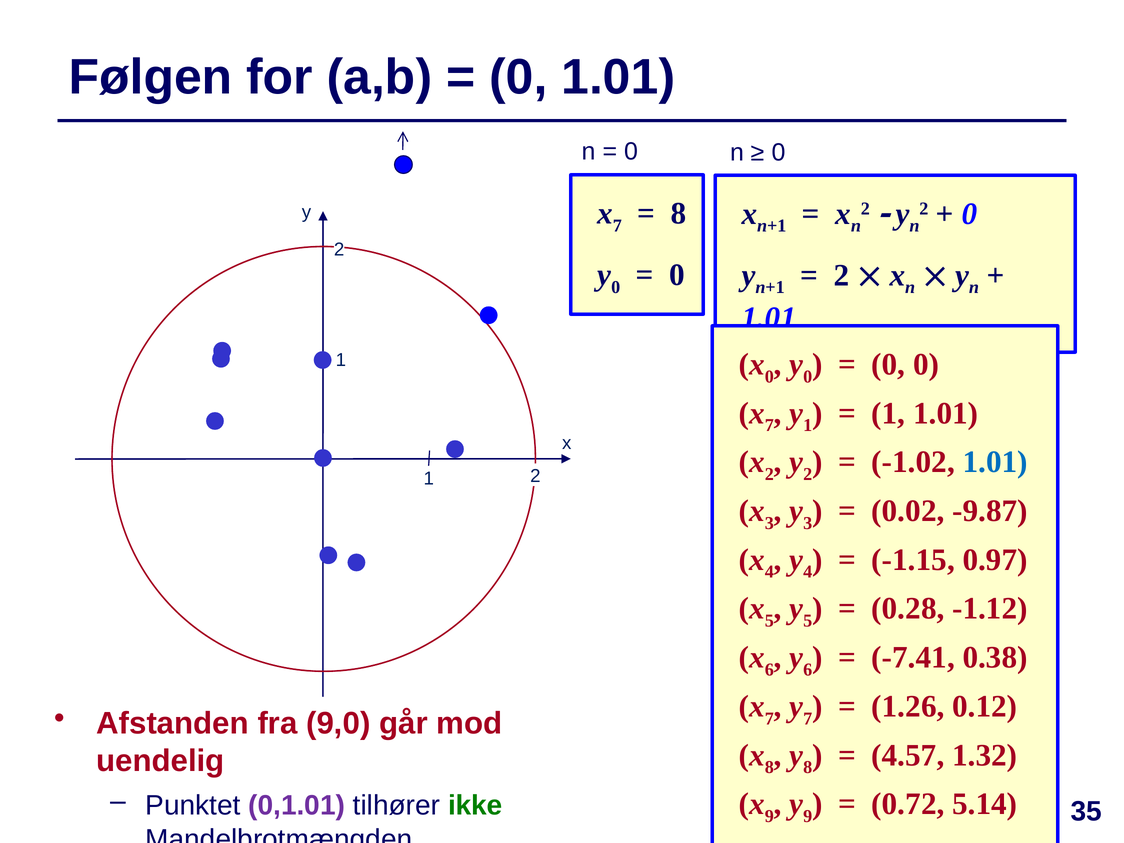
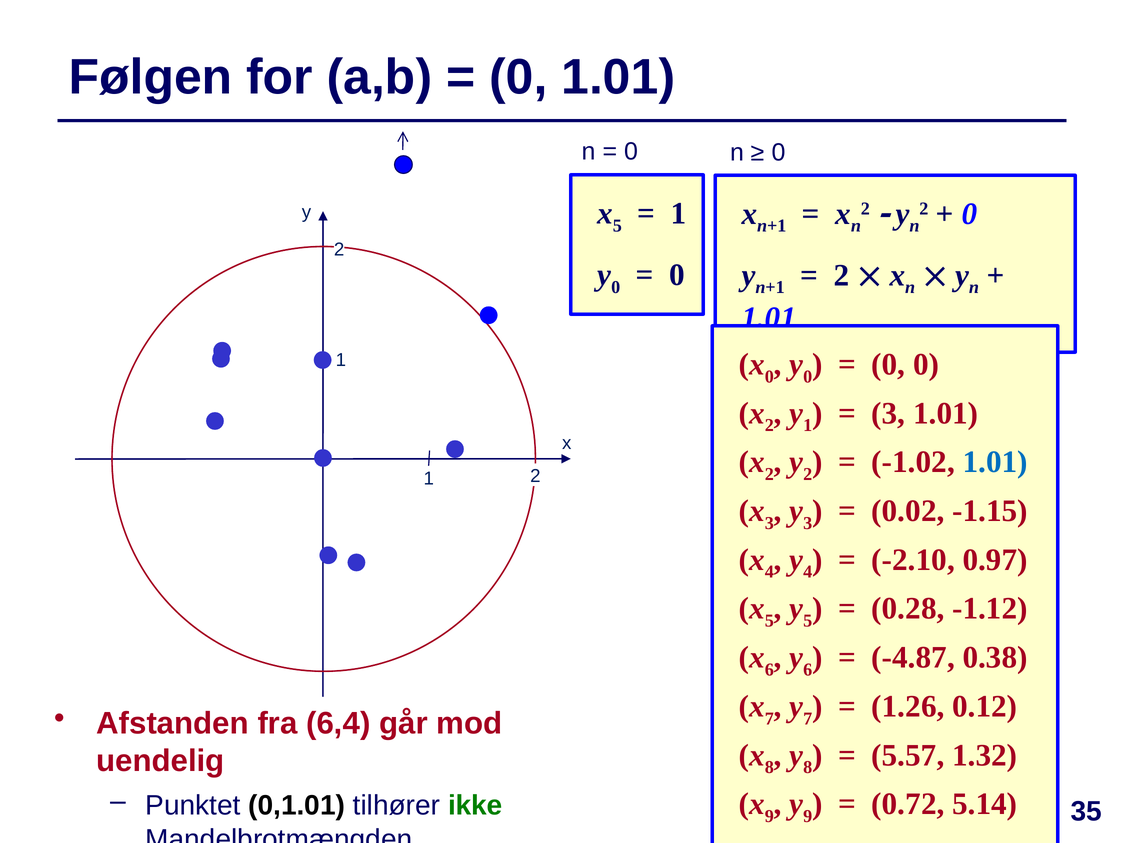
7: 7 -> 5 (617, 226)
8: 8 -> 1 (679, 214)
7: 7 -> 2 (769, 425)
1: 1 -> 3 (888, 413)
-9.87: -9.87 -> -1.15 (990, 511)
-1.15: -1.15 -> -2.10 (913, 560)
-7.41: -7.41 -> -4.87 (913, 658)
9,0: 9,0 -> 6,4 (338, 723)
4.57: 4.57 -> 5.57 (908, 755)
0,1.01 colour: purple -> black (297, 806)
